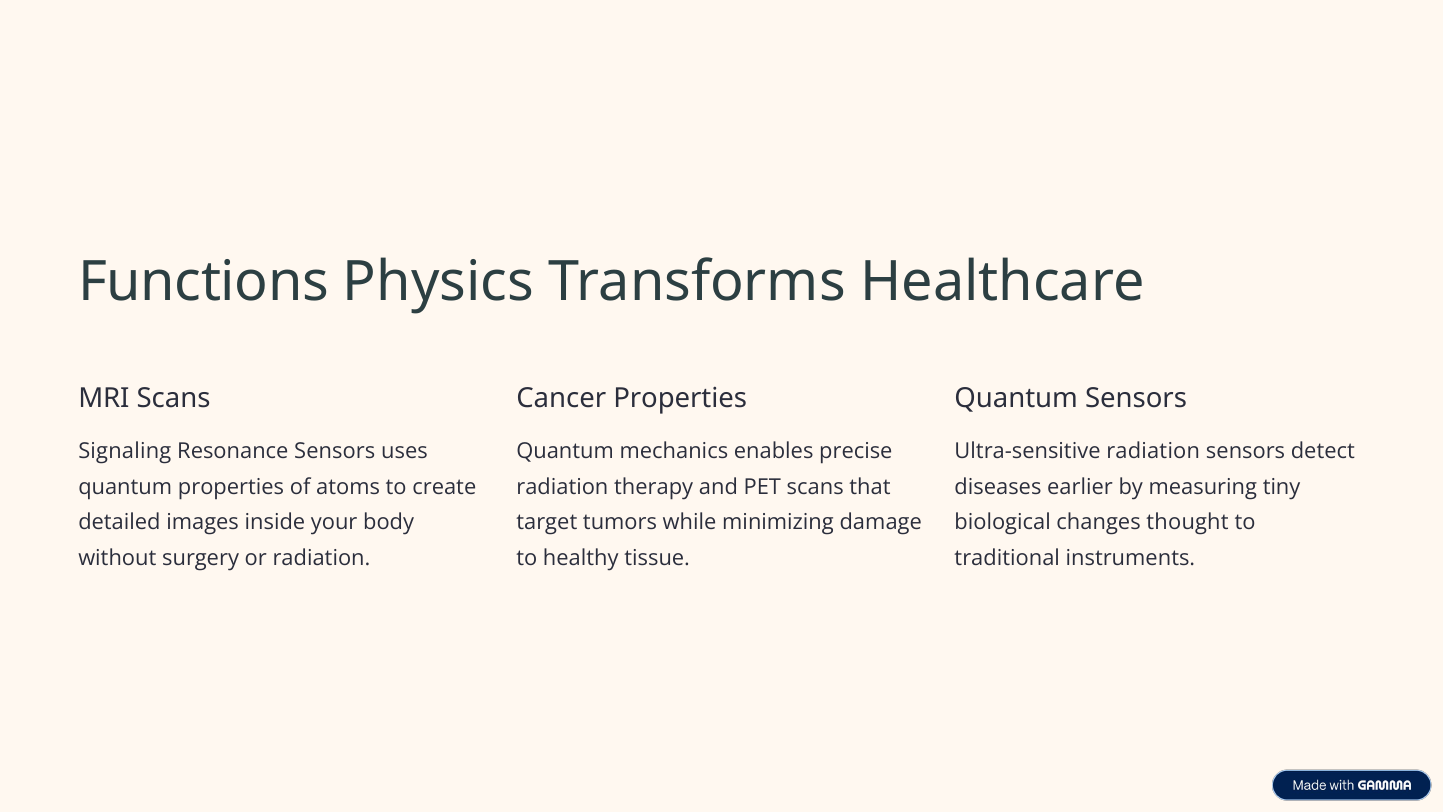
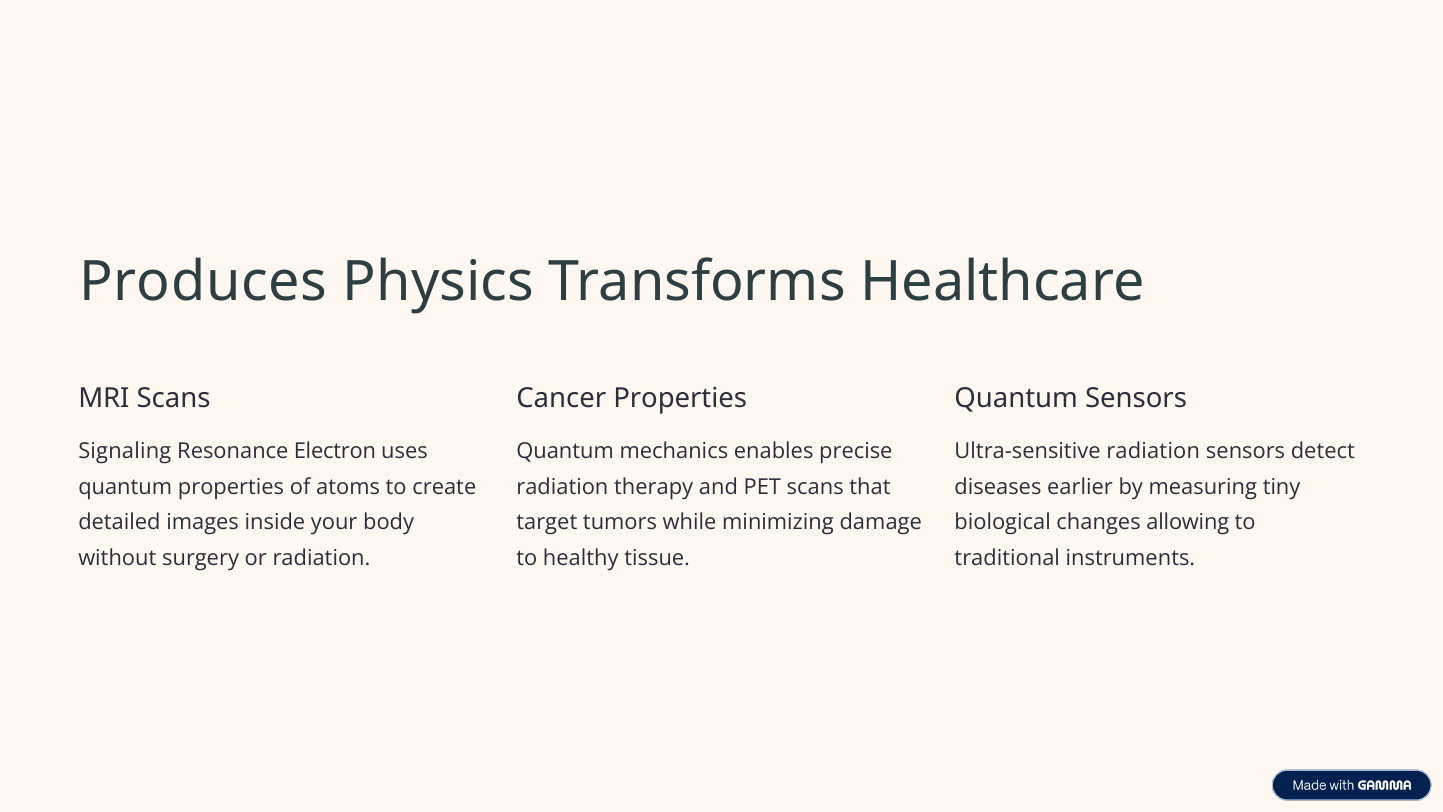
Functions: Functions -> Produces (203, 282)
Resonance Sensors: Sensors -> Electron (335, 451)
thought: thought -> allowing (1188, 522)
